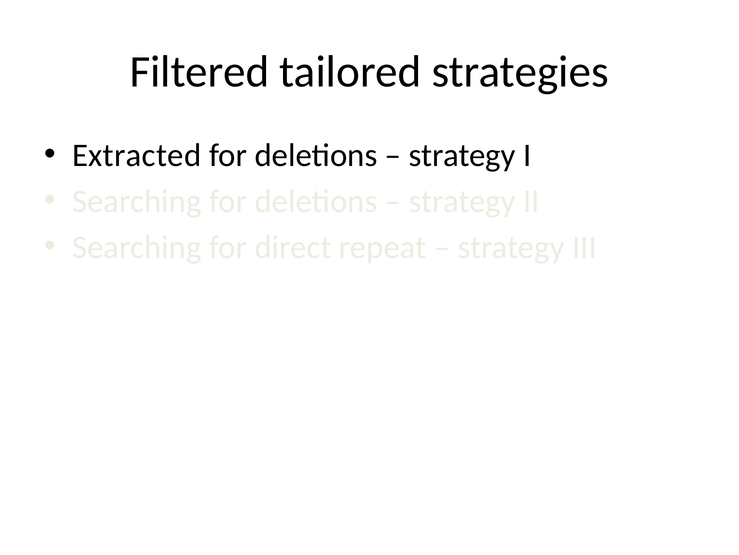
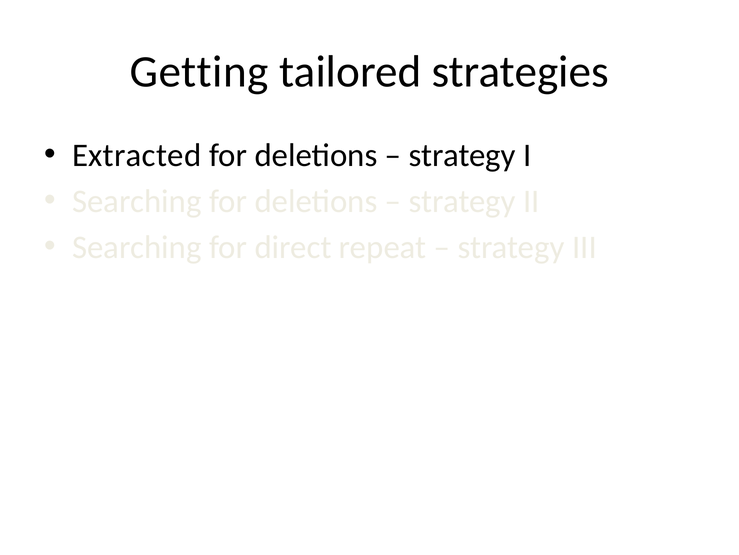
Filtered: Filtered -> Getting (199, 72)
